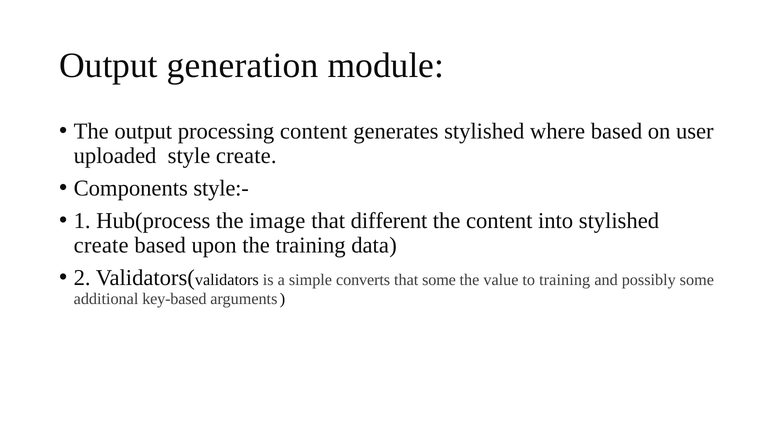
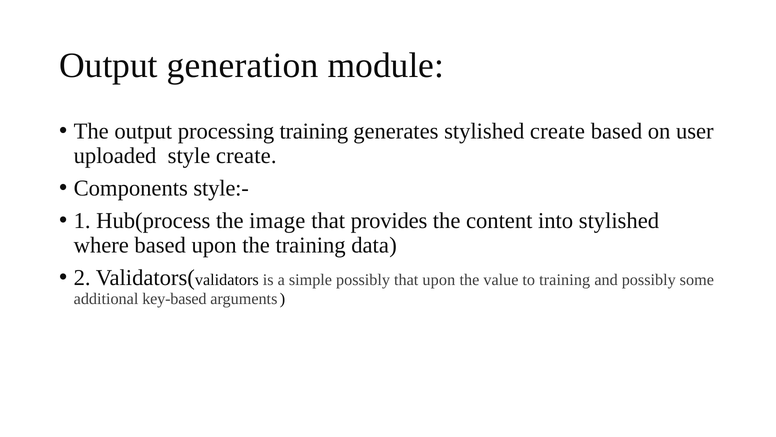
processing content: content -> training (314, 131)
stylished where: where -> create (557, 131)
different: different -> provides (389, 221)
create: create -> where (101, 245)
simple converts: converts -> possibly (363, 280)
that some: some -> upon (439, 280)
